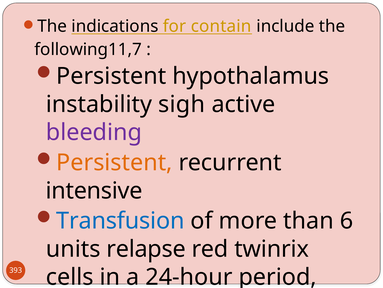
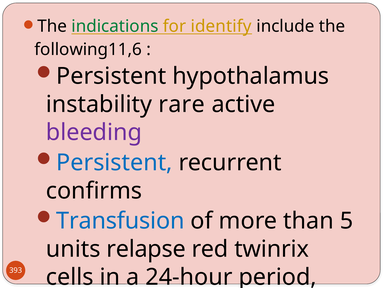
indications colour: black -> green (115, 26)
contain: contain -> identify (221, 26)
following11,7: following11,7 -> following11,6 (88, 49)
sigh: sigh -> rare (182, 104)
Persistent colour: orange -> blue (114, 162)
intensive: intensive -> confirms (94, 190)
6: 6 -> 5 (347, 220)
